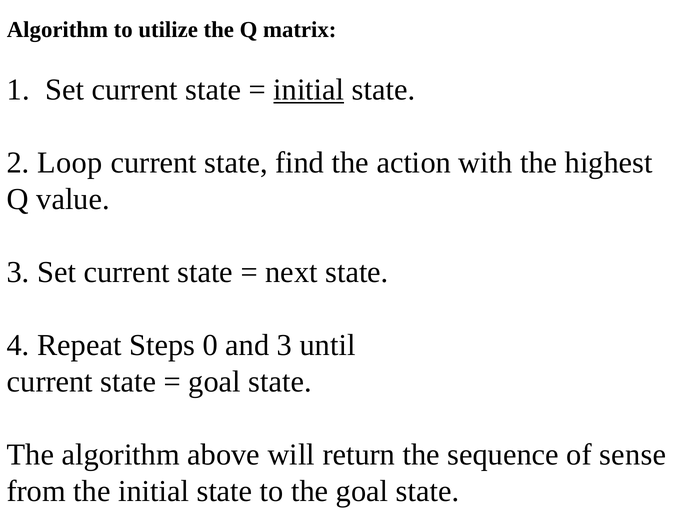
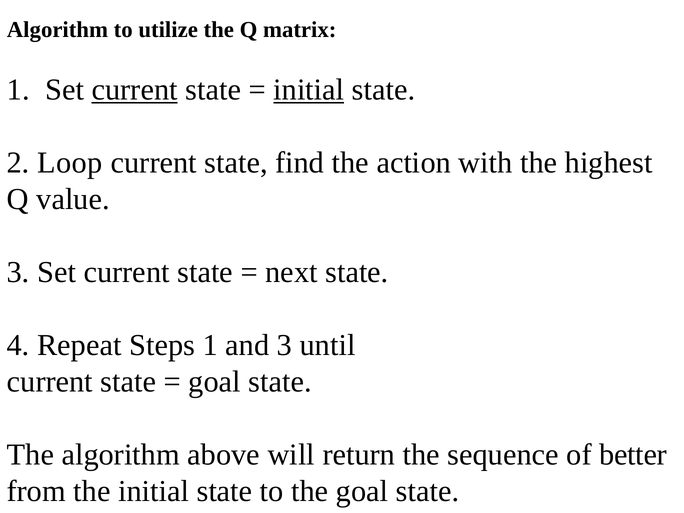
current underline: none -> present (135, 90)
Steps 0: 0 -> 1 (210, 345)
sense: sense -> better (633, 455)
